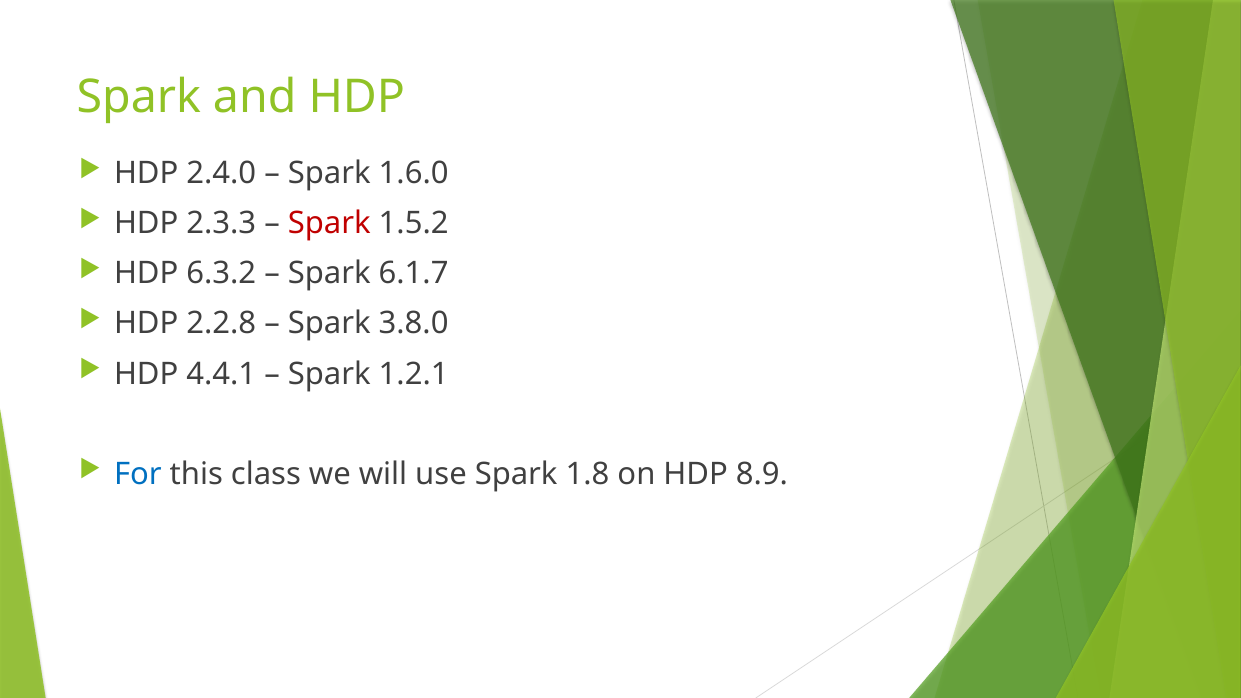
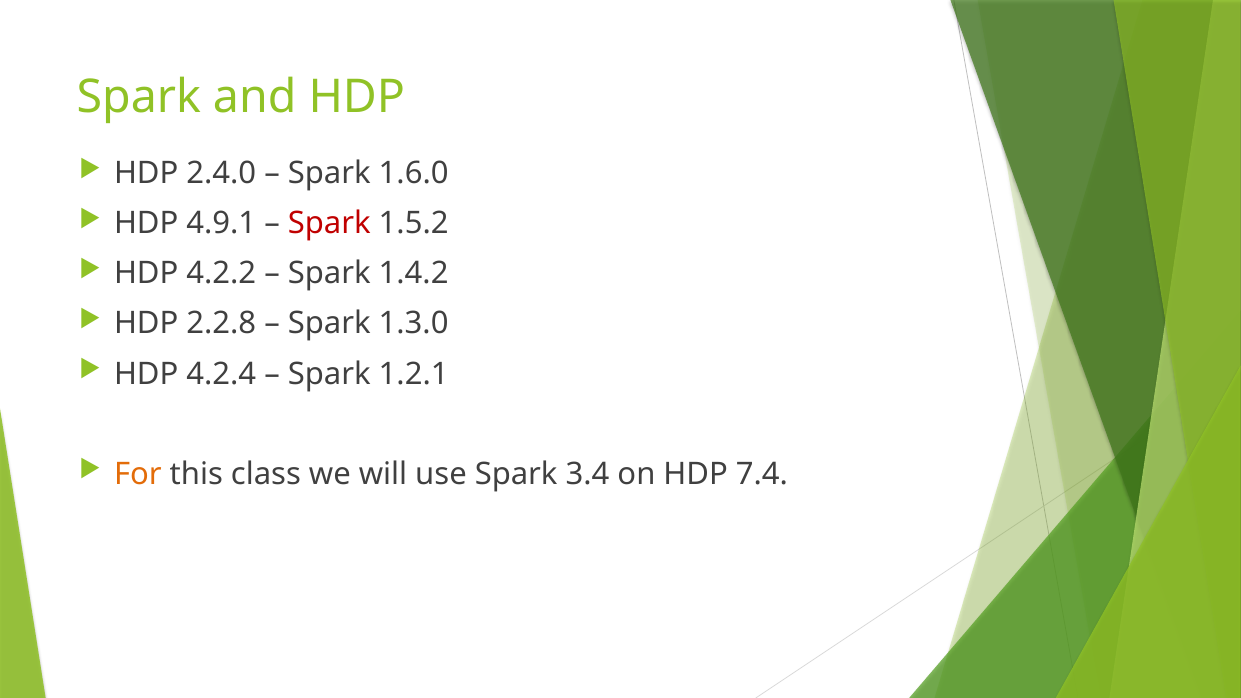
2.3.3: 2.3.3 -> 4.9.1 (221, 223)
6.3.2: 6.3.2 -> 4.2.2 (221, 274)
6.1.7: 6.1.7 -> 1.4.2 (414, 274)
3.8.0: 3.8.0 -> 1.3.0 (414, 324)
4.4.1: 4.4.1 -> 4.2.4 (221, 374)
For colour: blue -> orange (138, 474)
1.8: 1.8 -> 3.4 (588, 474)
8.9: 8.9 -> 7.4 (762, 474)
